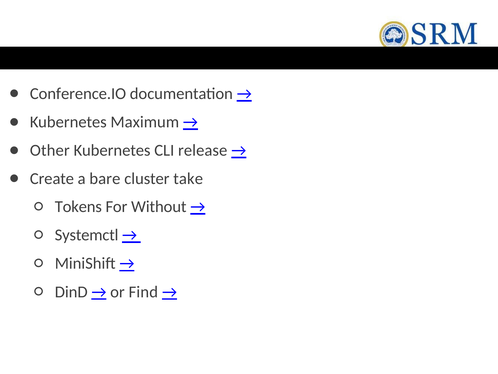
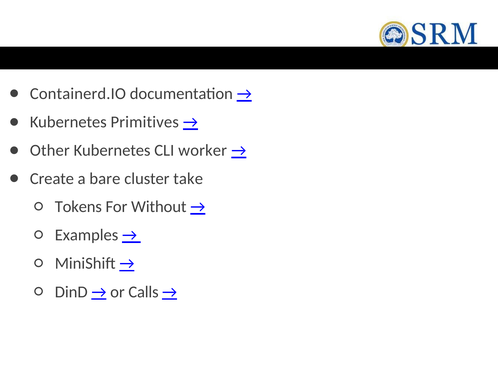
Conference.IO: Conference.IO -> Containerd.IO (78, 93)
Maximum: Maximum -> Primitives (145, 122)
release: release -> worker (203, 150)
Systemctl: Systemctl -> Examples (87, 235)
Find: Find -> Calls (143, 291)
